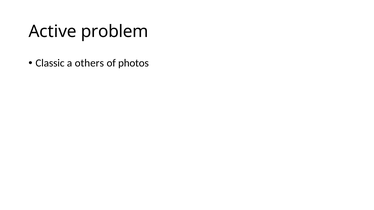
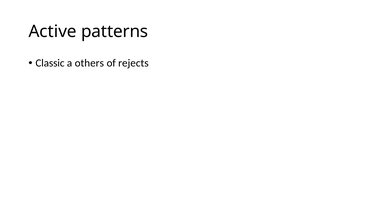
problem: problem -> patterns (115, 31)
photos: photos -> rejects (133, 63)
